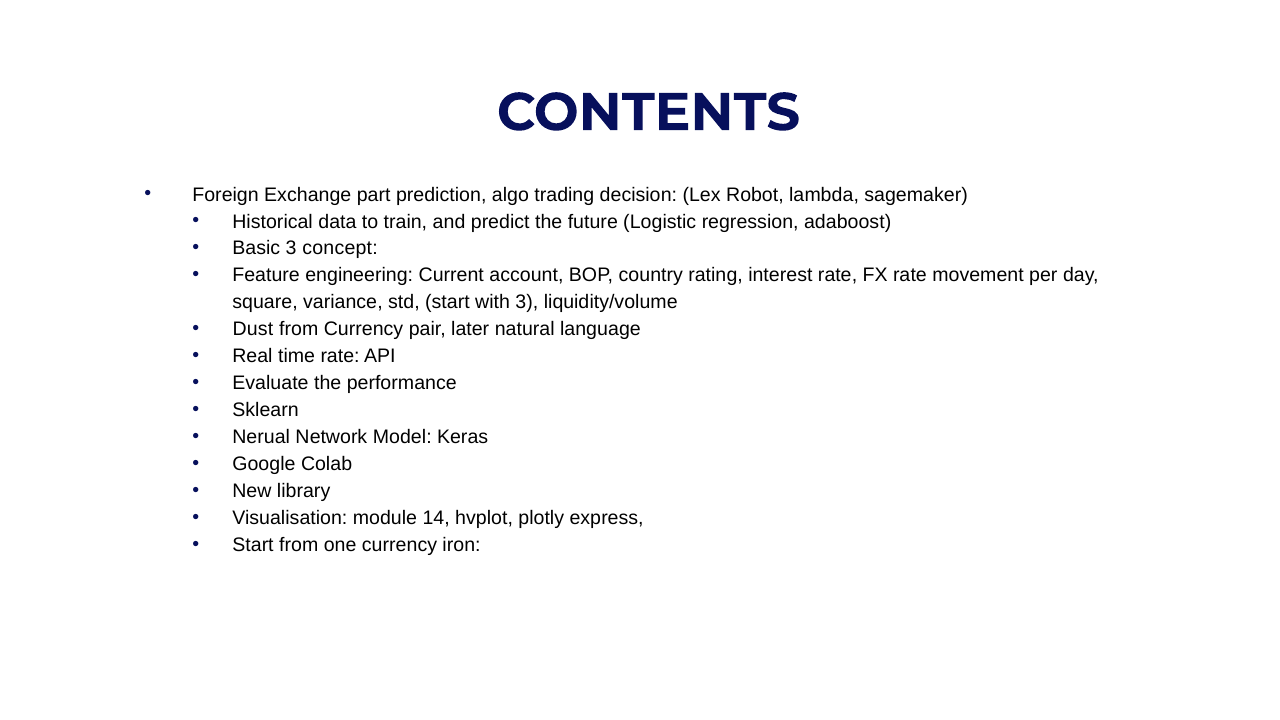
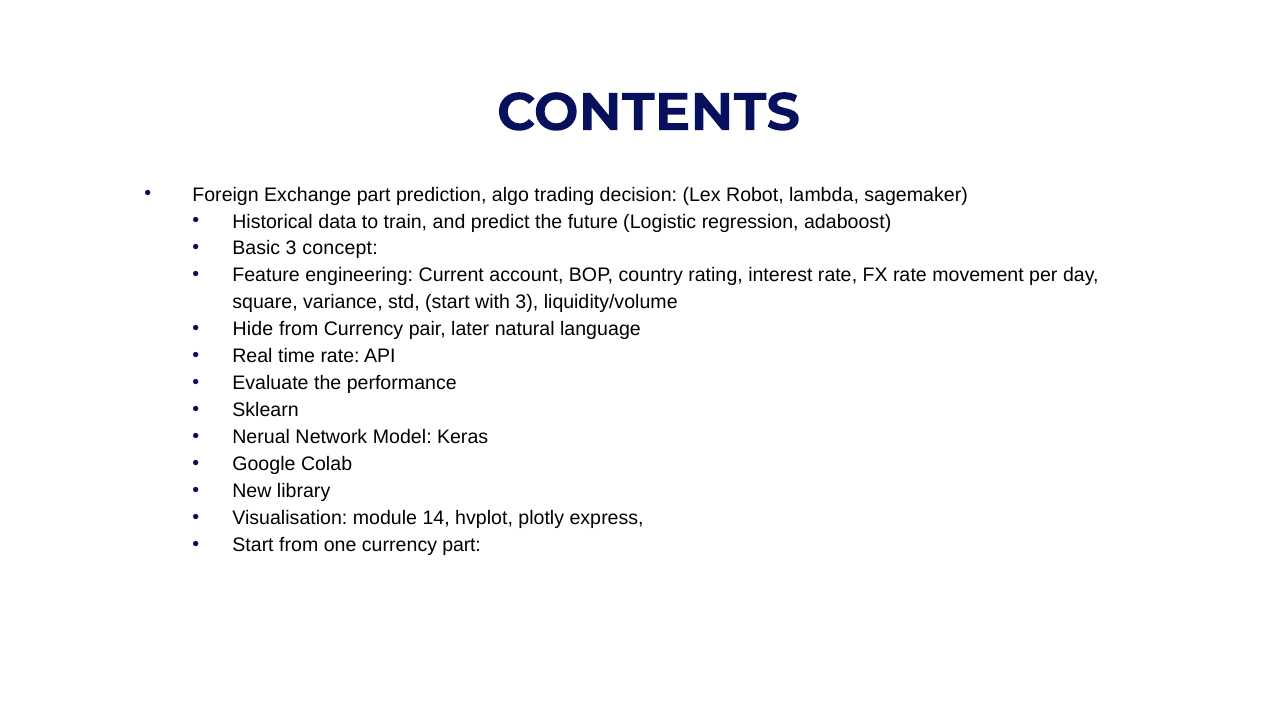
Dust: Dust -> Hide (253, 329)
currency iron: iron -> part (462, 545)
